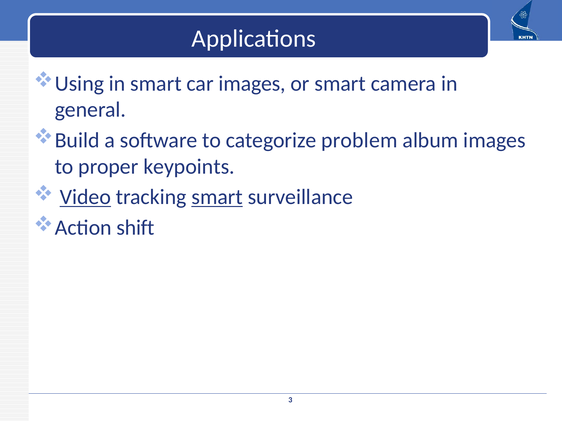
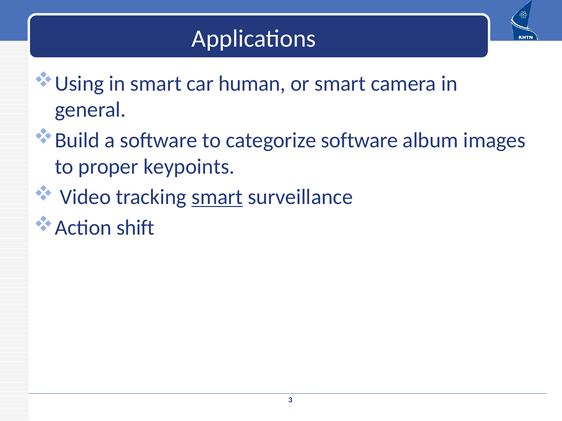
car images: images -> human (252, 84)
categorize problem: problem -> software (360, 140)
Video underline: present -> none (85, 197)
